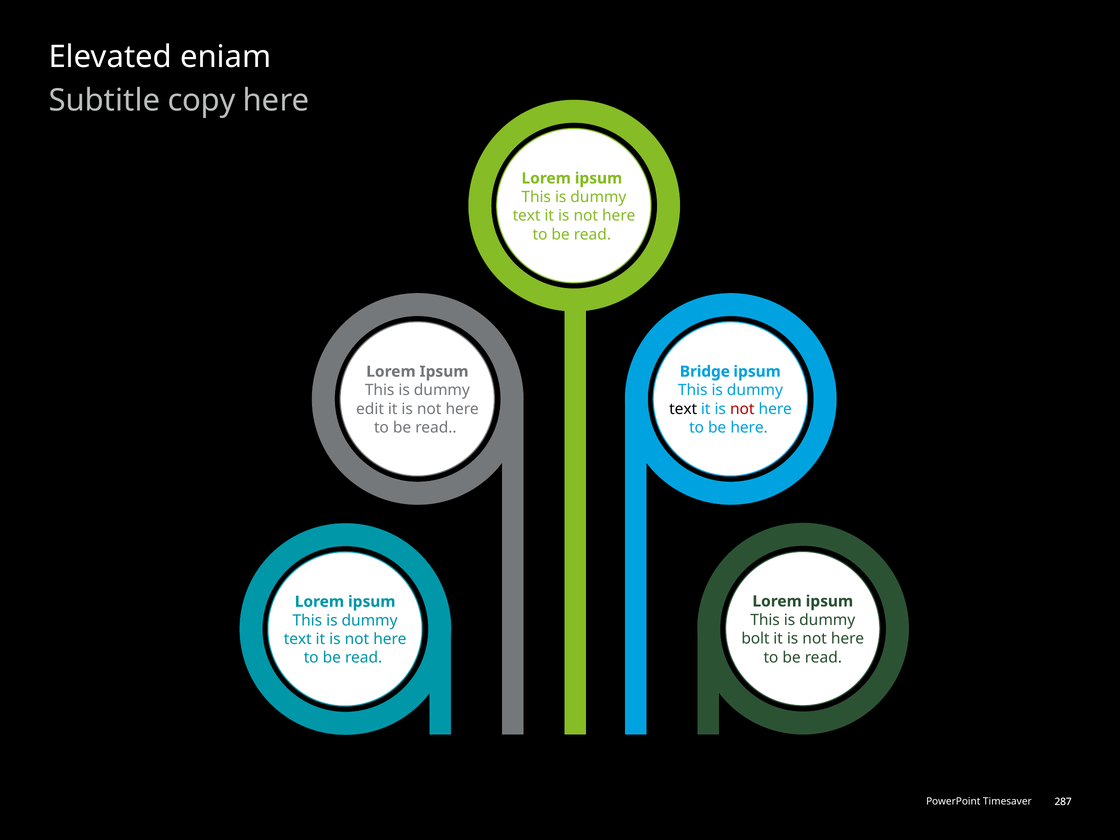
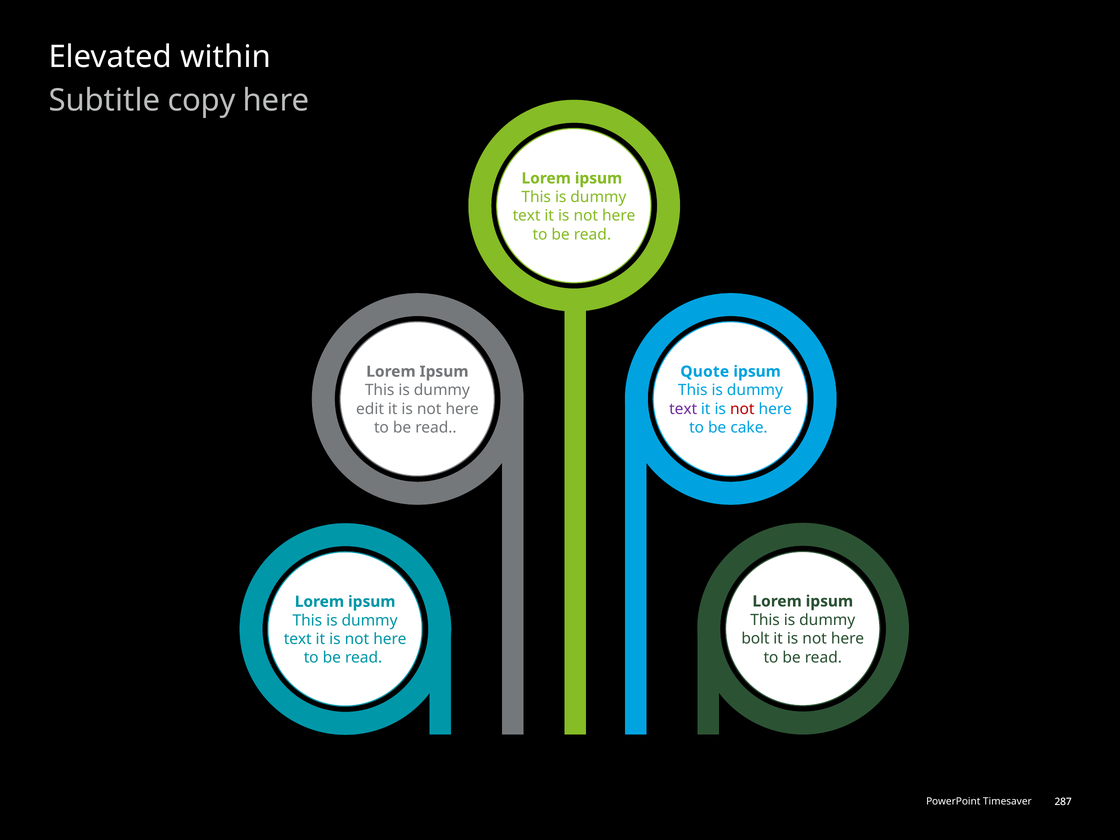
eniam: eniam -> within (226, 57)
Bridge: Bridge -> Quote (705, 372)
text colour: black -> purple (683, 409)
be here: here -> cake (749, 428)
